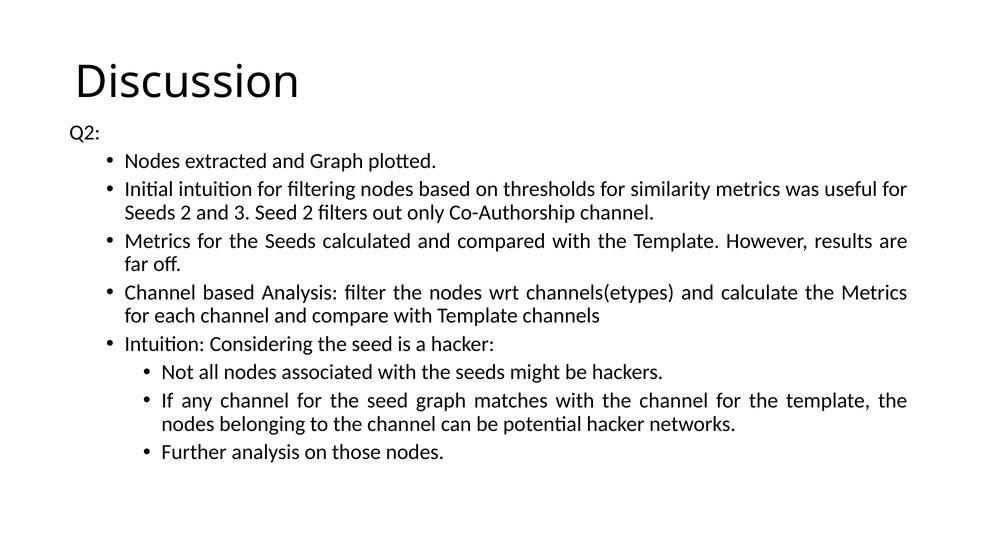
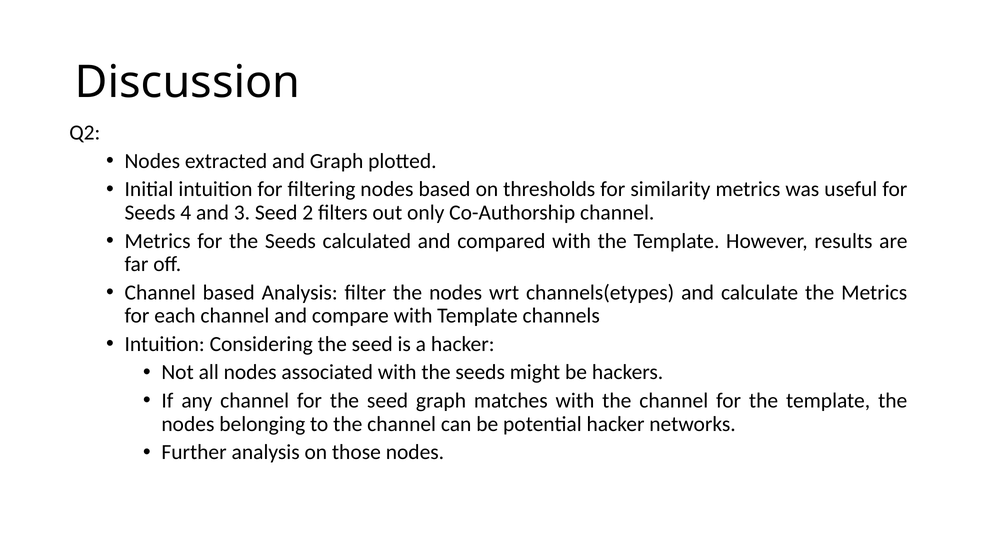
Seeds 2: 2 -> 4 (186, 213)
